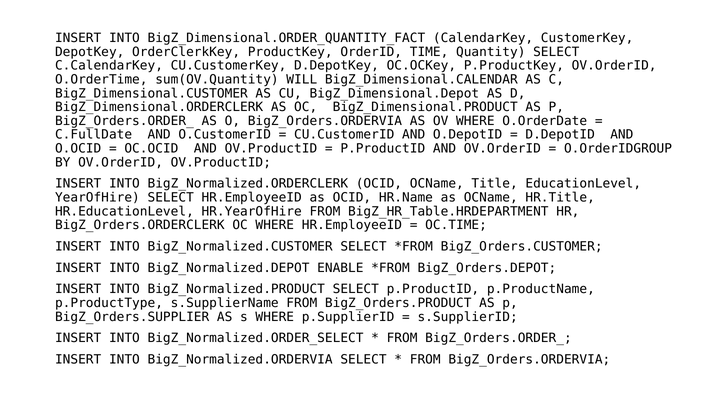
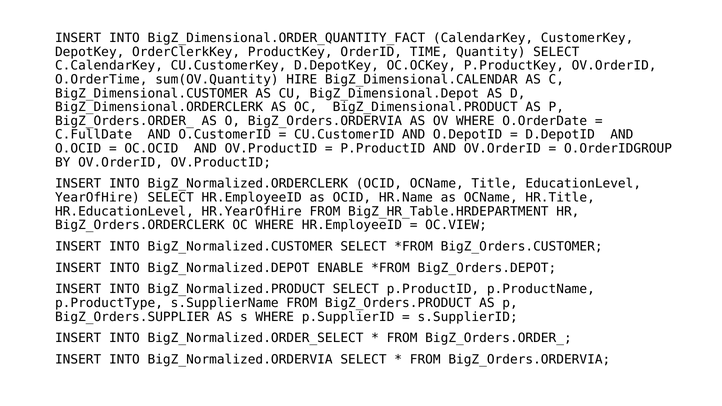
WILL: WILL -> HIRE (302, 80)
OC.TIME: OC.TIME -> OC.VIEW (456, 225)
